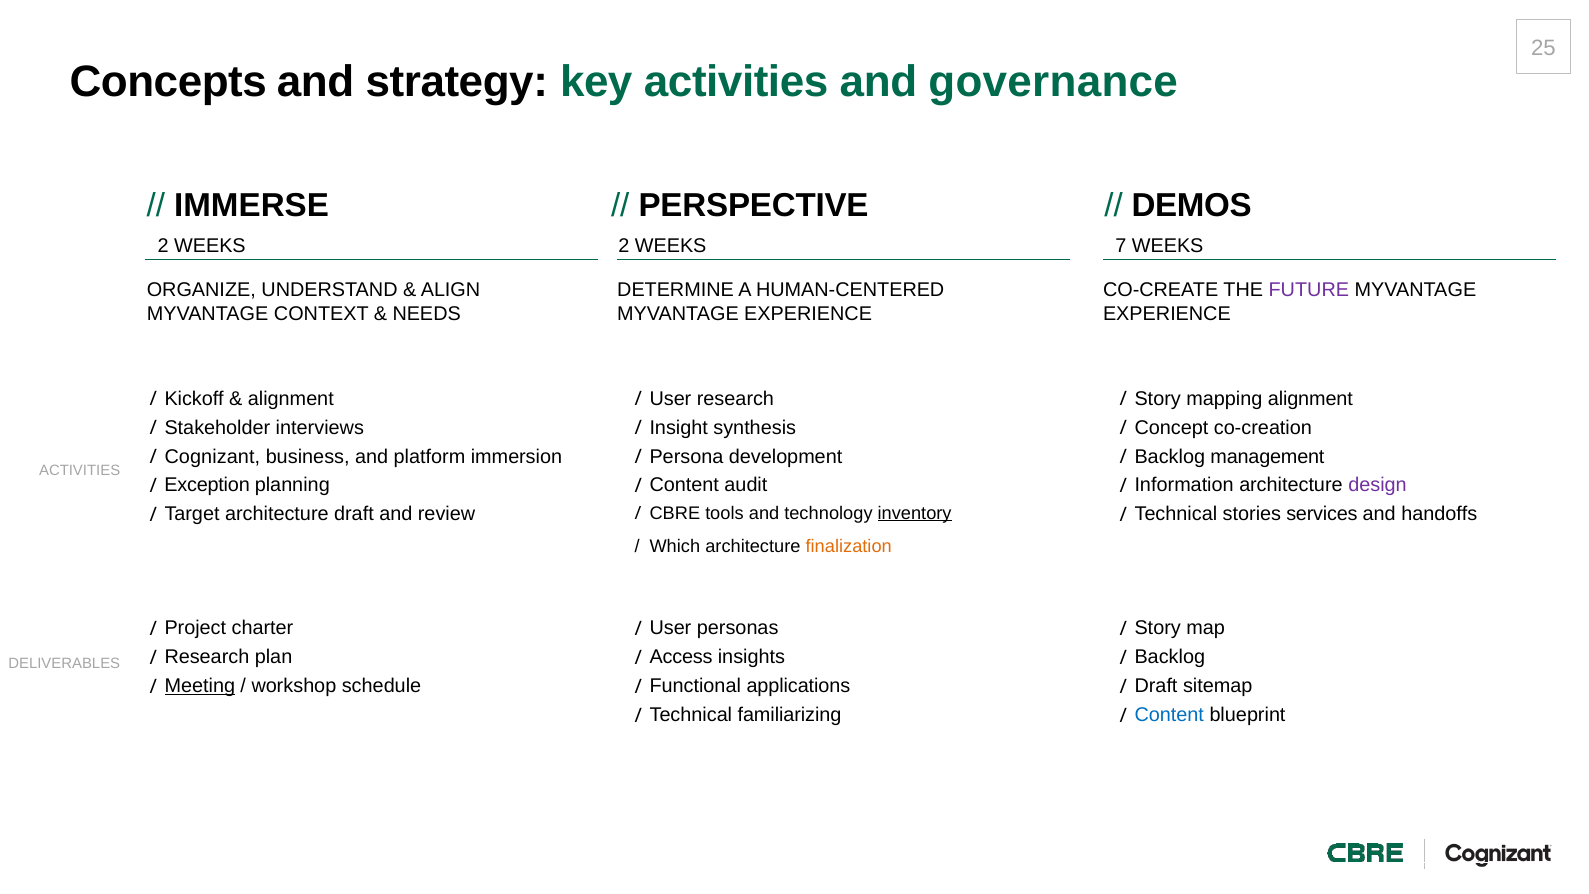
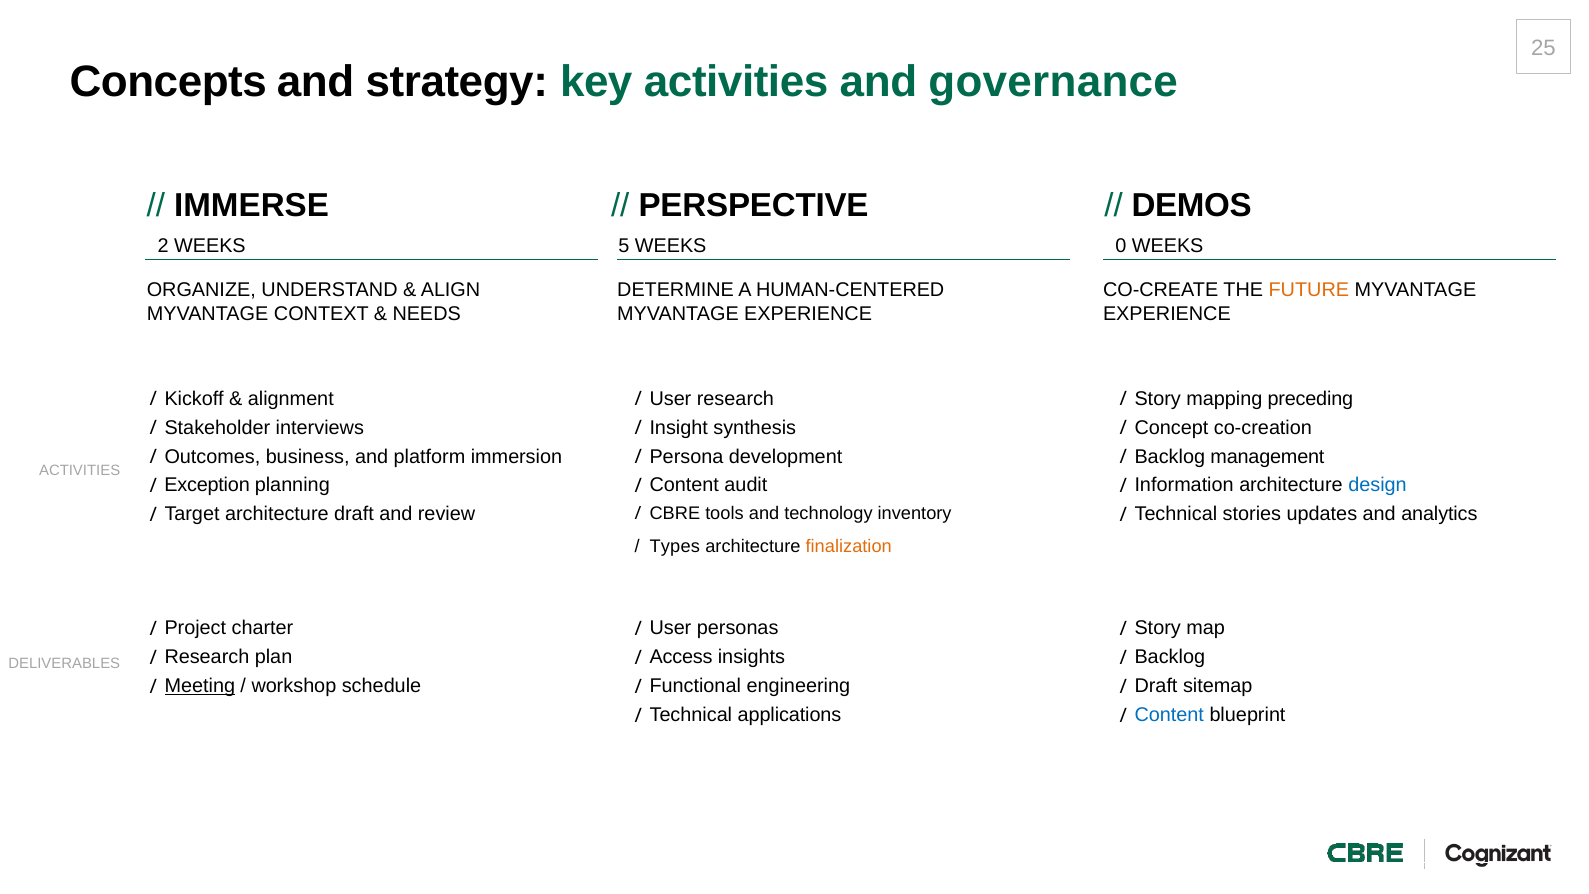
WEEKS 2: 2 -> 5 (624, 246)
7: 7 -> 0 (1121, 246)
FUTURE colour: purple -> orange (1309, 290)
mapping alignment: alignment -> preceding (1310, 399)
Cognizant: Cognizant -> Outcomes (212, 456)
design colour: purple -> blue (1378, 485)
inventory underline: present -> none (915, 513)
services: services -> updates (1322, 514)
handoffs: handoffs -> analytics (1439, 514)
Which: Which -> Types (675, 546)
applications: applications -> engineering (798, 686)
familiarizing: familiarizing -> applications (789, 715)
